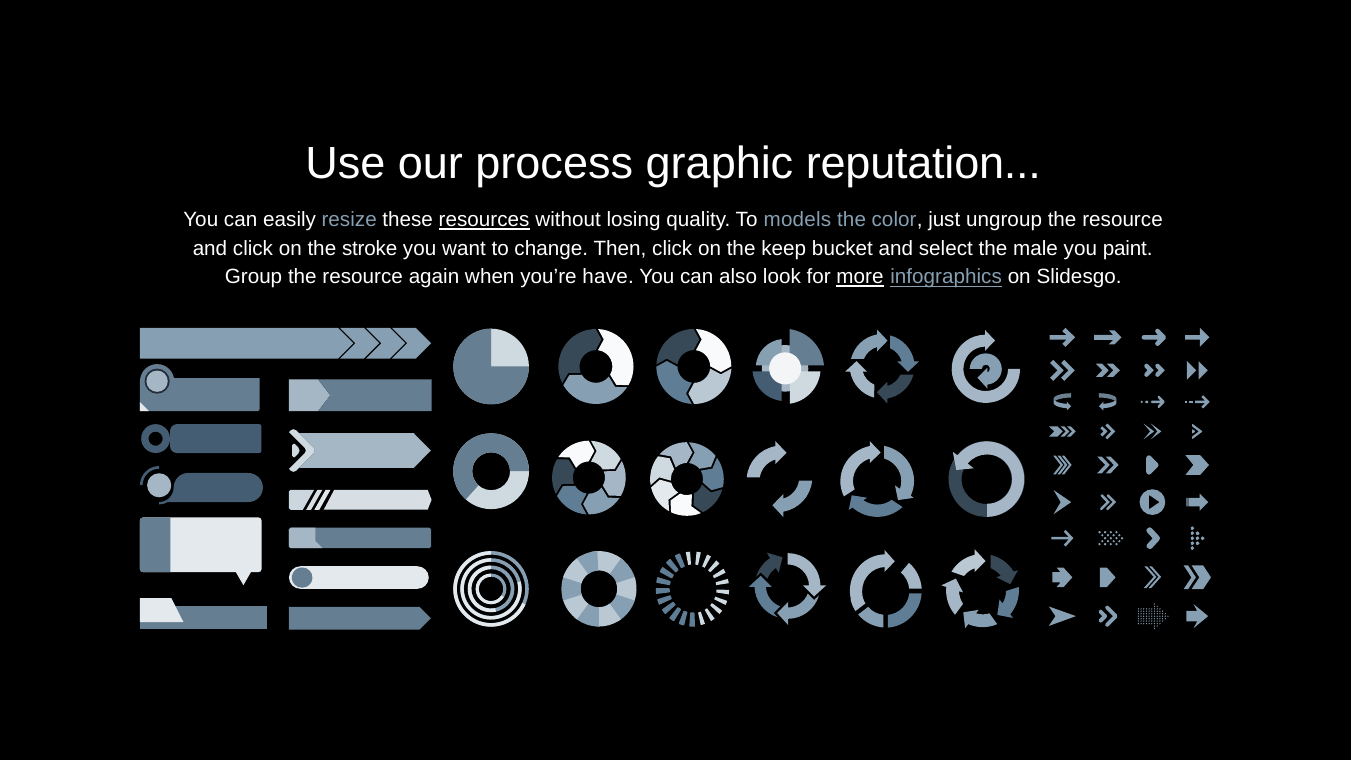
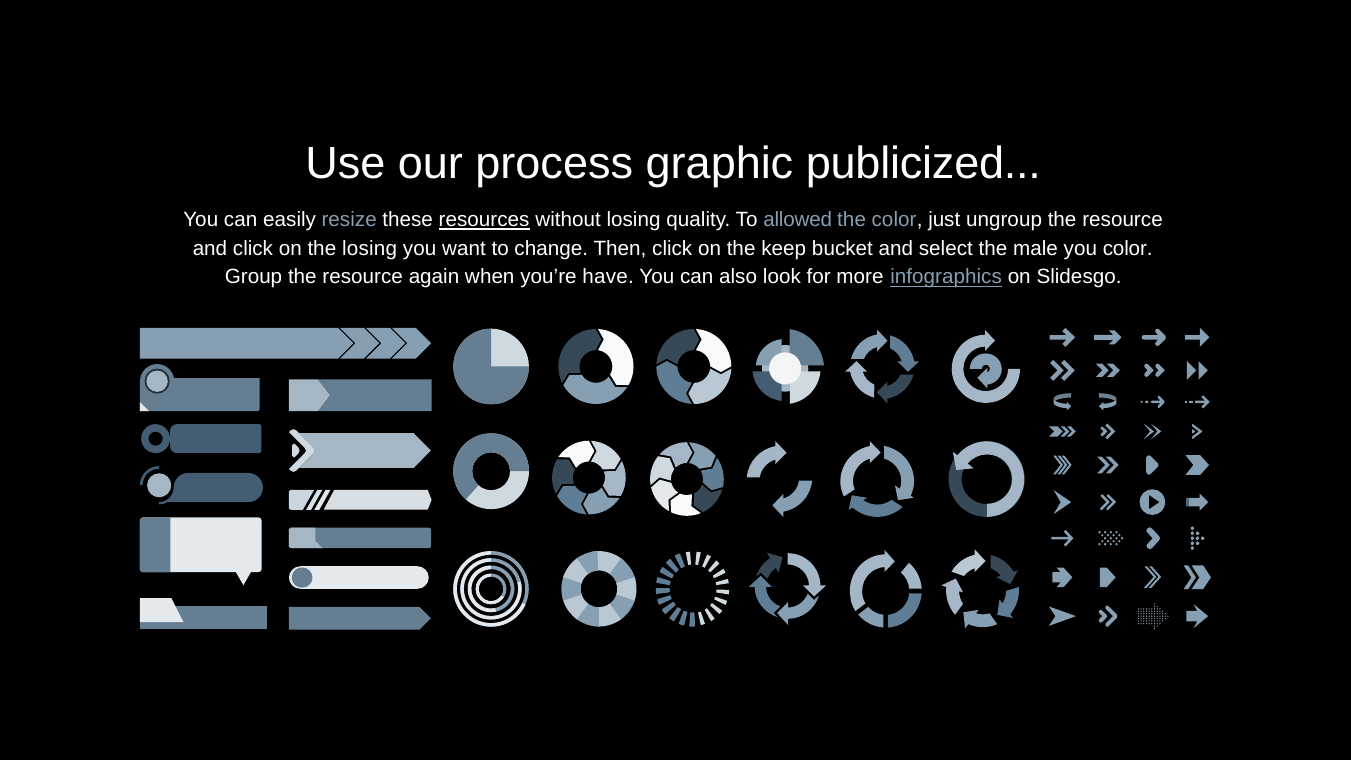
reputation: reputation -> publicized (923, 164)
models: models -> allowed (798, 220)
the stroke: stroke -> losing (370, 249)
you paint: paint -> color (1128, 249)
more underline: present -> none (860, 277)
